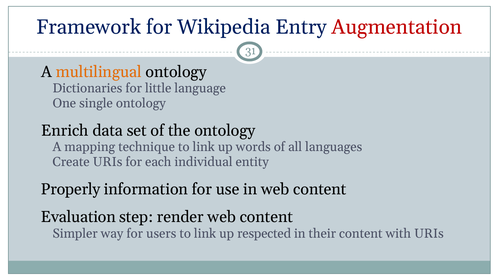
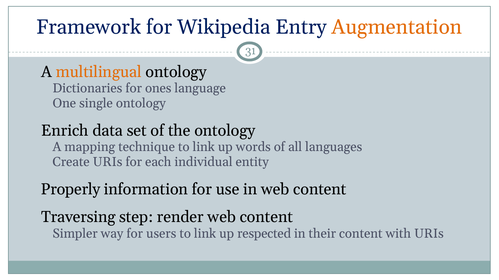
Augmentation colour: red -> orange (397, 27)
little: little -> ones (158, 89)
Evaluation: Evaluation -> Traversing (78, 218)
